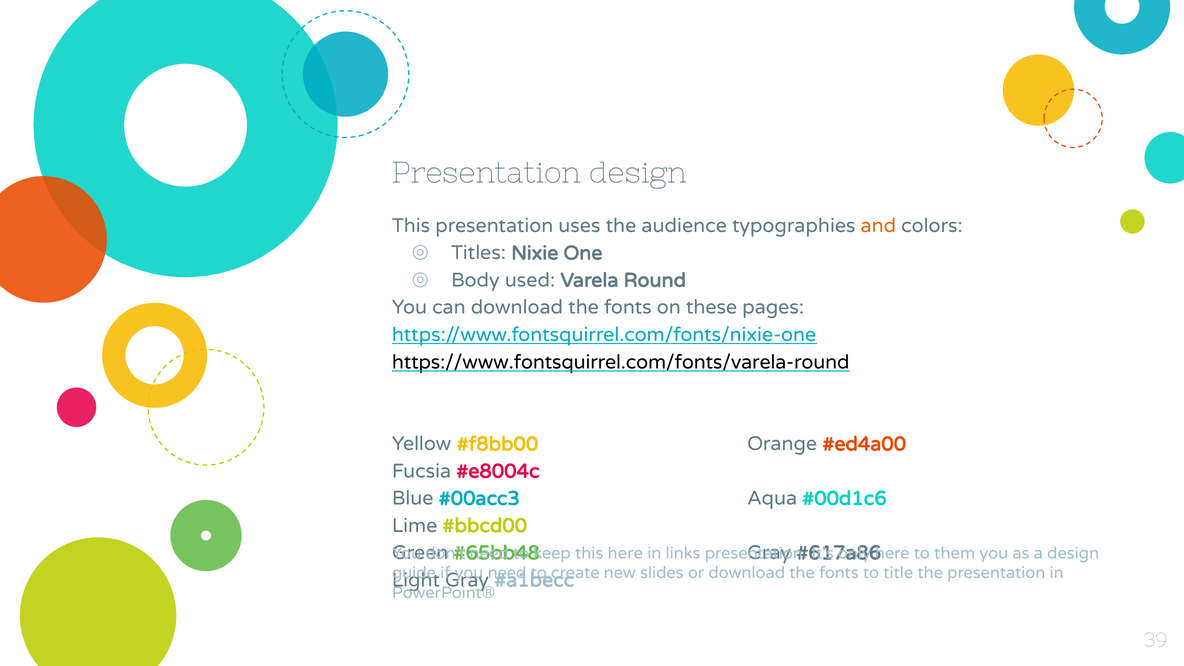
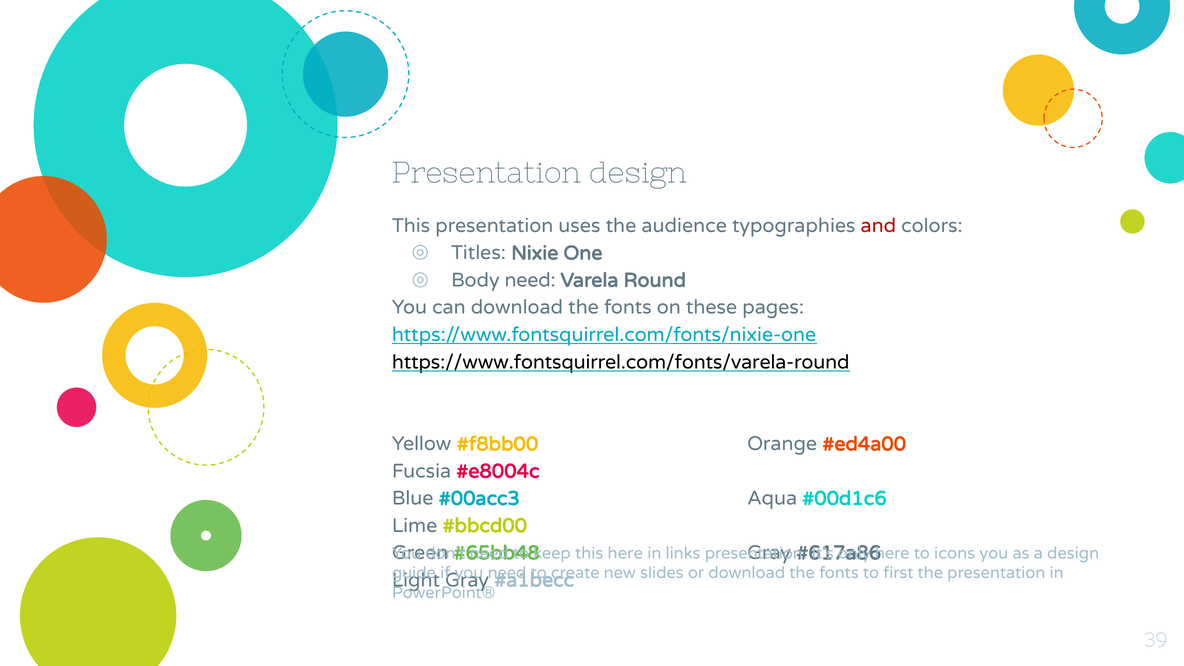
and colour: orange -> red (878, 226)
Body used: used -> need (530, 280)
them: them -> icons (955, 553)
title: title -> first (898, 573)
